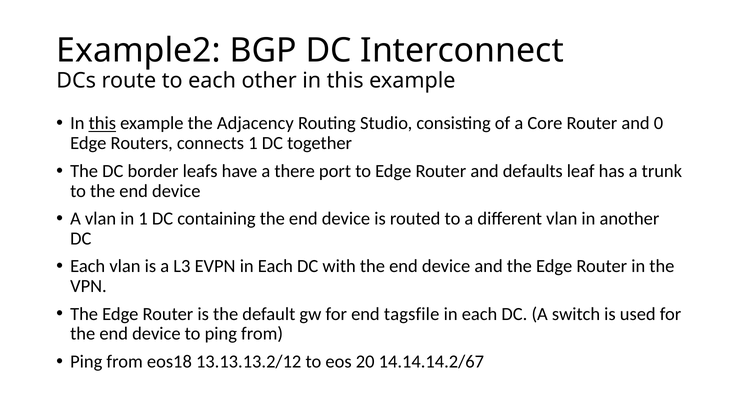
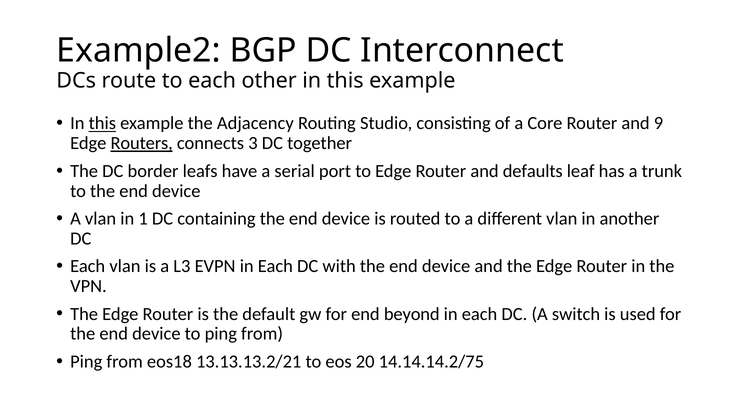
0: 0 -> 9 (658, 123)
Routers underline: none -> present (142, 143)
connects 1: 1 -> 3 (253, 143)
there: there -> serial (295, 171)
tagsfile: tagsfile -> beyond (412, 314)
13.13.13.2/12: 13.13.13.2/12 -> 13.13.13.2/21 (249, 361)
14.14.14.2/67: 14.14.14.2/67 -> 14.14.14.2/75 (431, 361)
